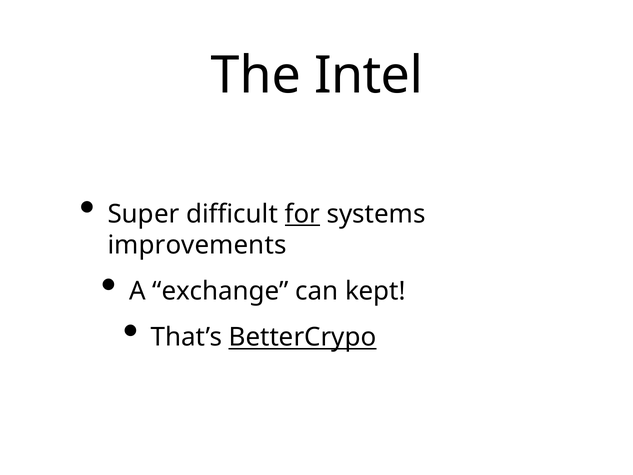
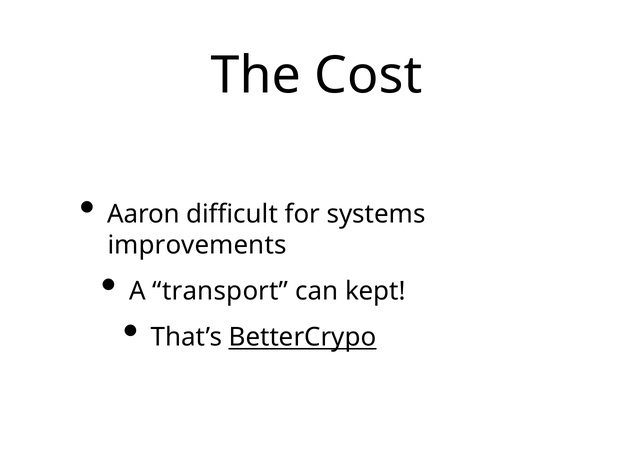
Intel: Intel -> Cost (368, 75)
Super: Super -> Aaron (144, 214)
for underline: present -> none (302, 214)
exchange: exchange -> transport (220, 291)
